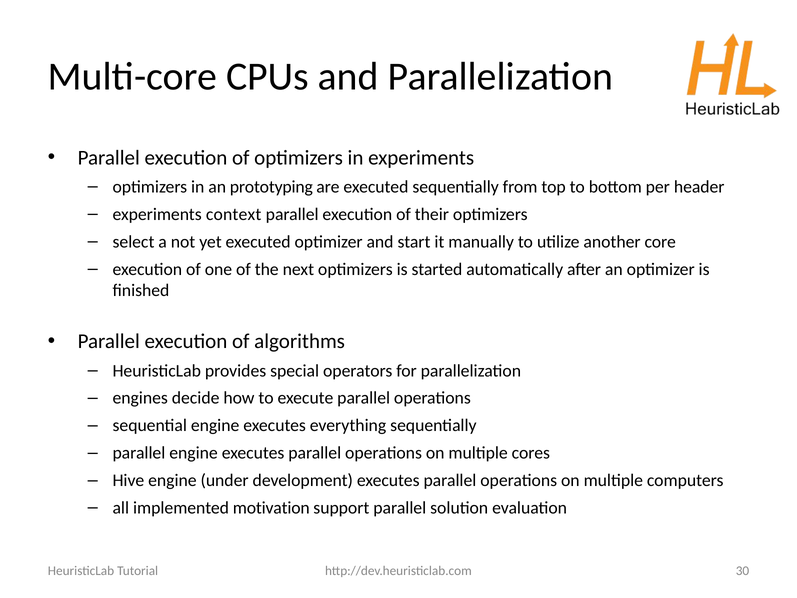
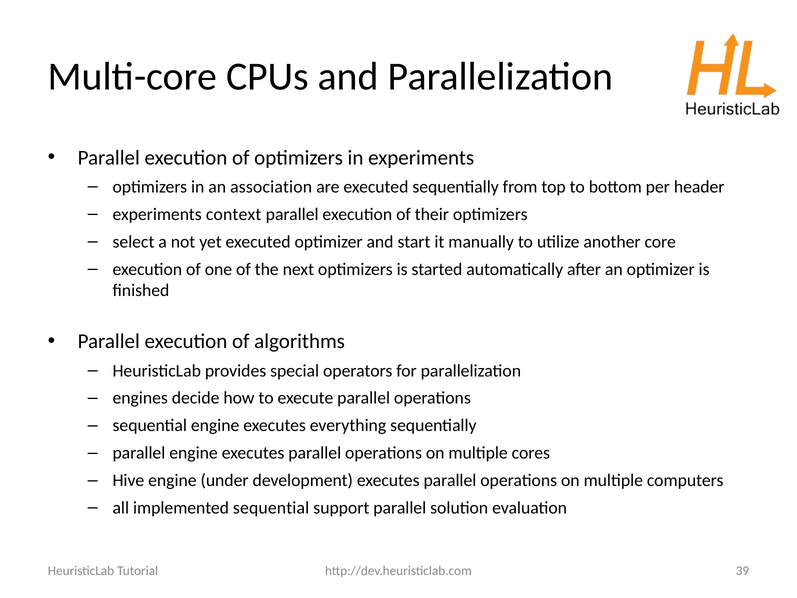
prototyping: prototyping -> association (271, 187)
implemented motivation: motivation -> sequential (271, 508)
30: 30 -> 39 (742, 571)
